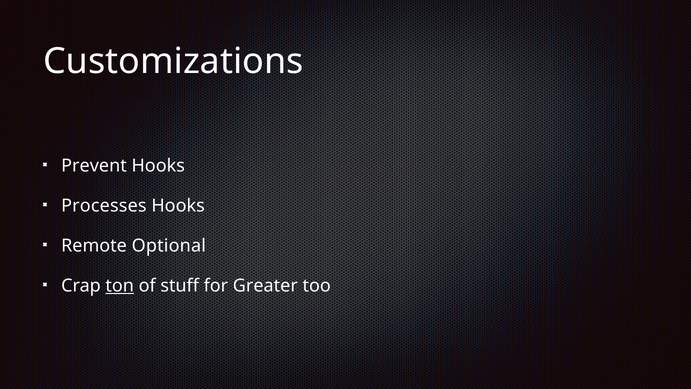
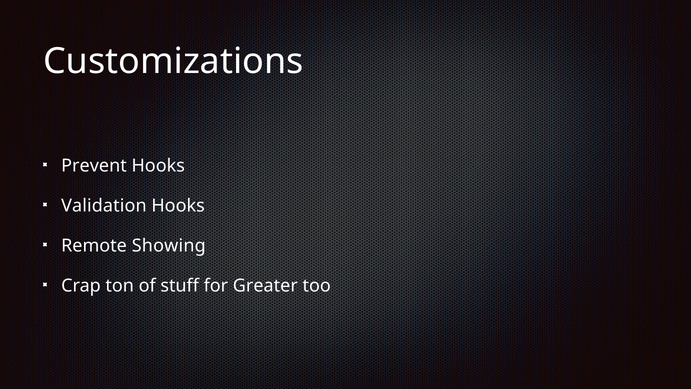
Processes: Processes -> Validation (104, 206)
Optional: Optional -> Showing (169, 246)
ton underline: present -> none (120, 286)
